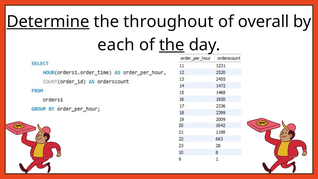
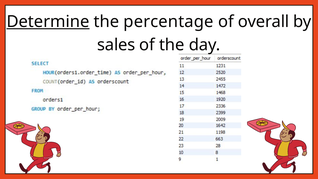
throughout: throughout -> percentage (169, 22)
each: each -> sales (116, 45)
the underline: present -> none (172, 45)
